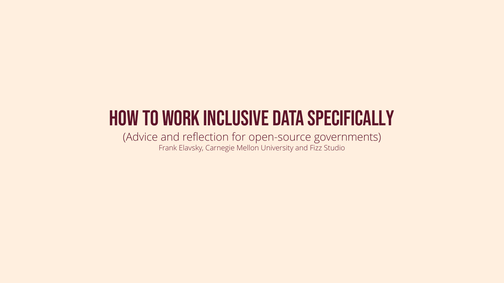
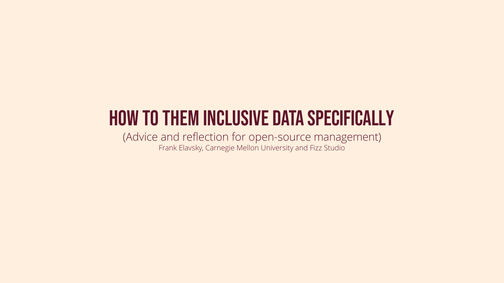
Work: Work -> Them (181, 119)
governments: governments -> management (348, 138)
